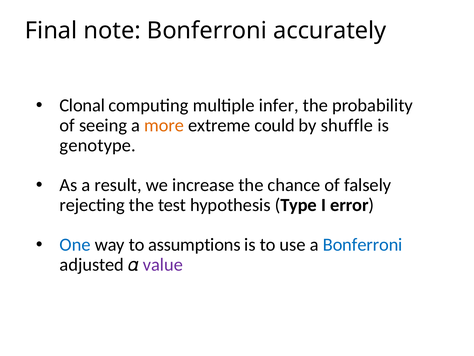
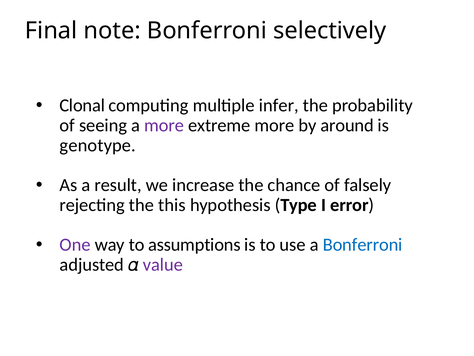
accurately: accurately -> selectively (330, 31)
more colour: orange -> purple (164, 125)
extreme could: could -> more (275, 125)
shuffle: shuffle -> around (347, 125)
test: test -> this (172, 205)
One colour: blue -> purple (75, 244)
